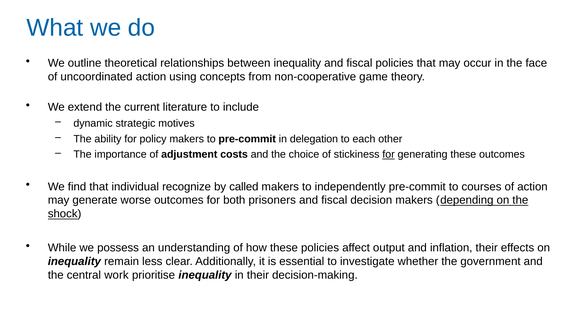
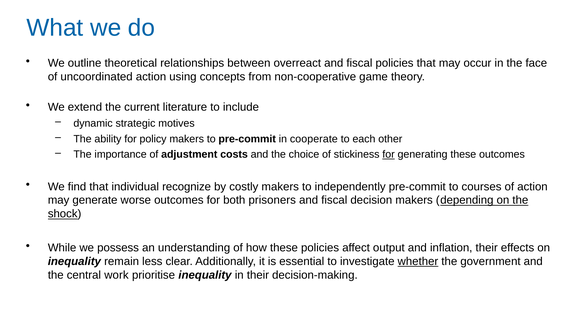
between inequality: inequality -> overreact (297, 63)
delegation: delegation -> cooperate (314, 139)
called: called -> costly (244, 187)
whether underline: none -> present (418, 261)
